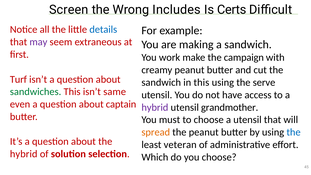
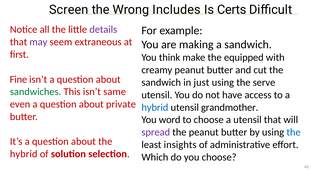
details colour: blue -> purple (103, 30)
work: work -> think (170, 58)
campaign: campaign -> equipped (244, 58)
Turf: Turf -> Fine (18, 79)
in this: this -> just (201, 82)
captain: captain -> private (121, 104)
hybrid colour: purple -> blue (155, 107)
must: must -> word (170, 120)
spread colour: orange -> purple (156, 132)
veteran: veteran -> insights (180, 145)
